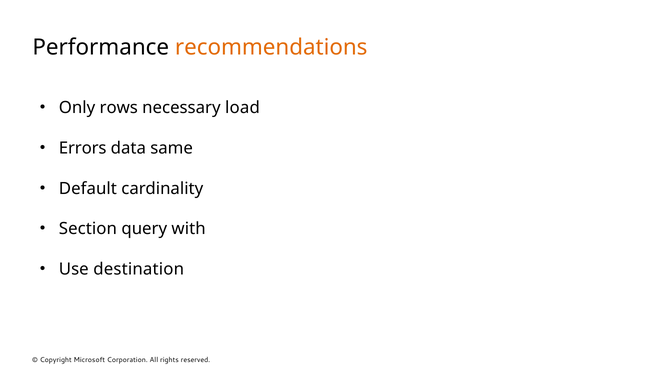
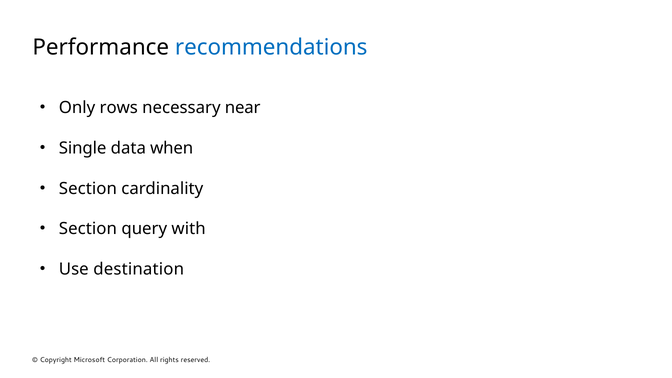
recommendations colour: orange -> blue (271, 47)
load: load -> near (243, 108)
Errors: Errors -> Single (83, 148)
same: same -> when (172, 148)
Default: Default -> Section (88, 188)
